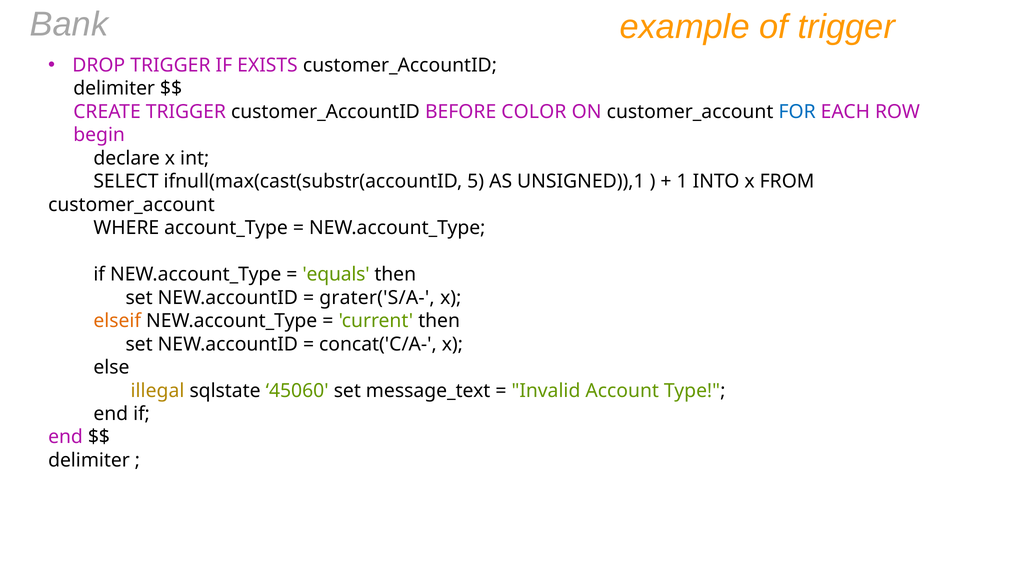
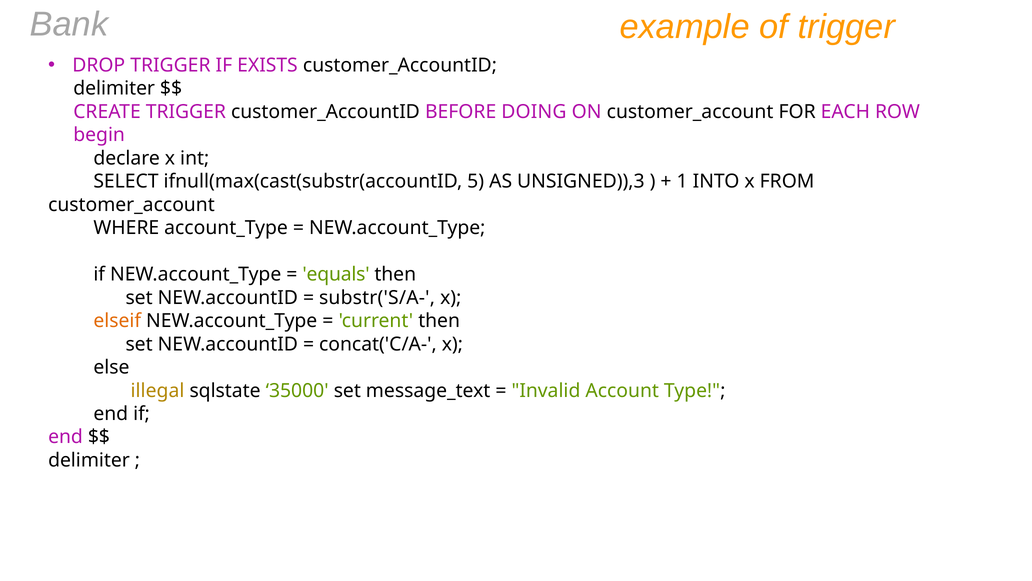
COLOR: COLOR -> DOING (534, 112)
FOR colour: blue -> black (797, 112)
UNSIGNED)),1: UNSIGNED)),1 -> UNSIGNED)),3 (581, 181)
grater('S/A-: grater('S/A- -> substr('S/A- (377, 297)
45060: 45060 -> 35000 (297, 390)
